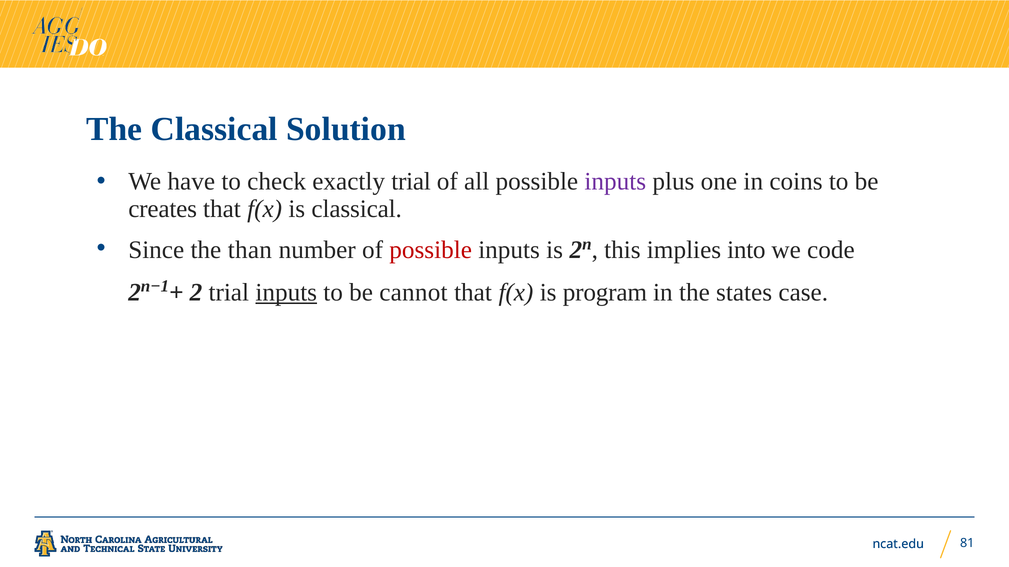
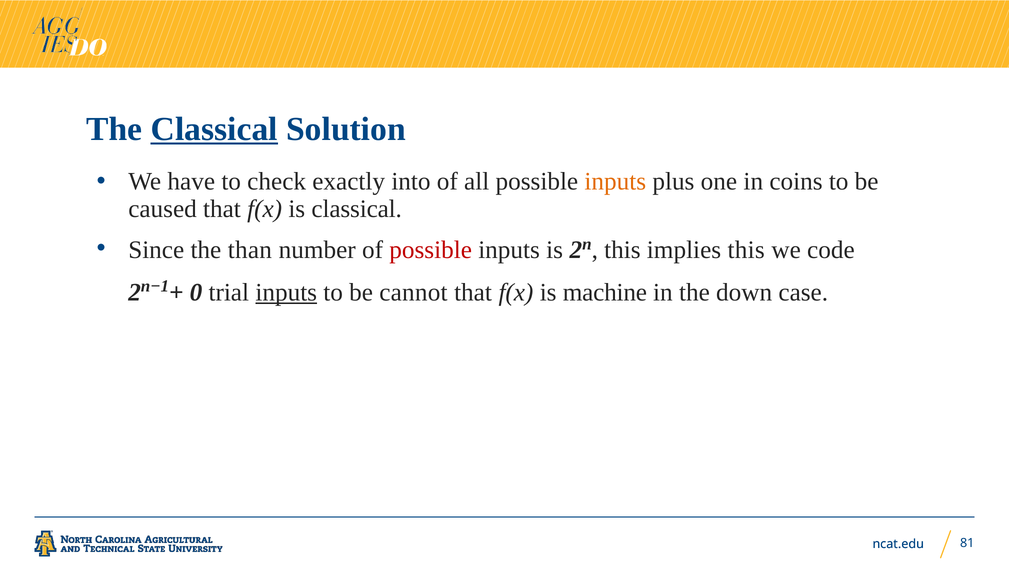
Classical underline: none -> present (214, 129)
exactly trial: trial -> into (411, 182)
inputs colour: purple -> orange (615, 182)
creates: creates -> caused (163, 209)
implies into: into -> this (746, 250)
2: 2 -> 0 (196, 293)
program: program -> machine (605, 293)
states: states -> down (744, 293)
